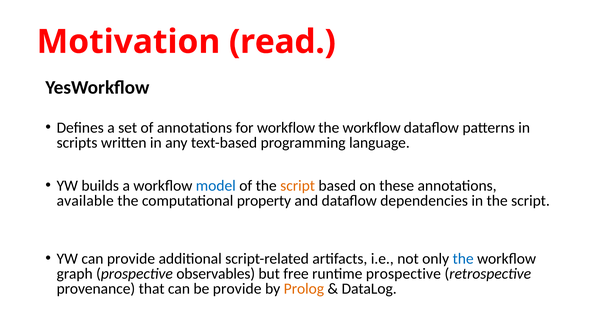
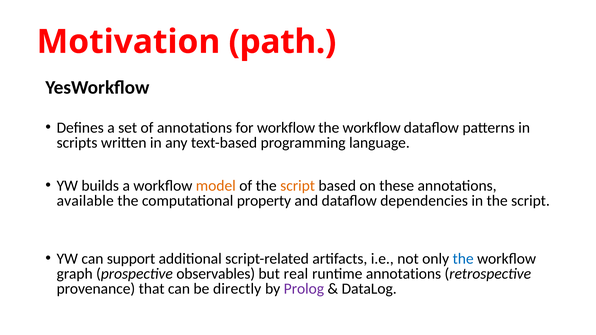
read: read -> path (282, 42)
model colour: blue -> orange (216, 186)
can provide: provide -> support (131, 259)
free: free -> real (296, 274)
runtime prospective: prospective -> annotations (403, 274)
be provide: provide -> directly (237, 289)
Prolog colour: orange -> purple (304, 289)
